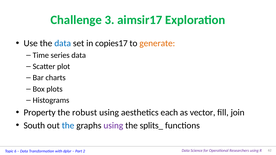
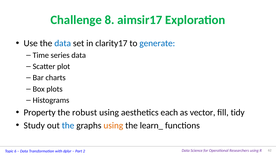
3: 3 -> 8 (110, 20)
copies17: copies17 -> clarity17 (111, 43)
generate colour: orange -> blue (157, 43)
join: join -> tidy (238, 113)
South: South -> Study (34, 126)
using colour: purple -> orange (113, 126)
splits_: splits_ -> learn_ (151, 126)
